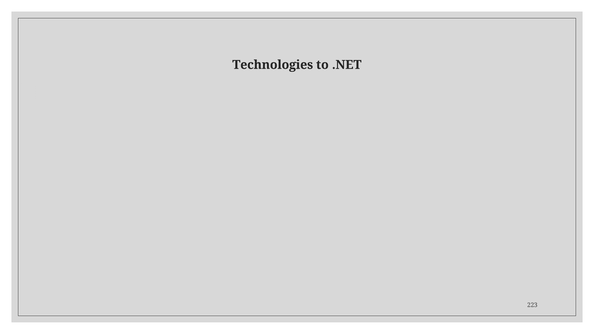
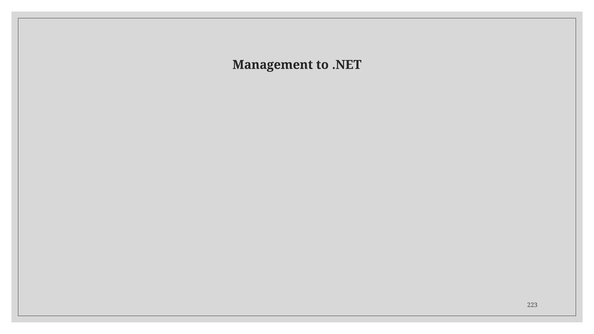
Technologies: Technologies -> Management (273, 65)
